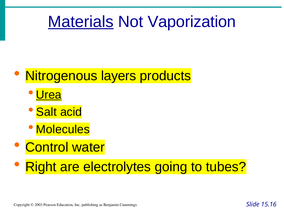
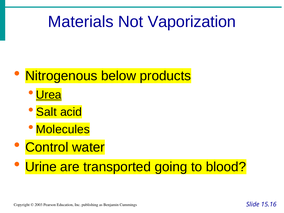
Materials underline: present -> none (81, 22)
layers: layers -> below (119, 76)
Right: Right -> Urine (41, 167)
electrolytes: electrolytes -> transported (117, 167)
tubes: tubes -> blood (226, 167)
